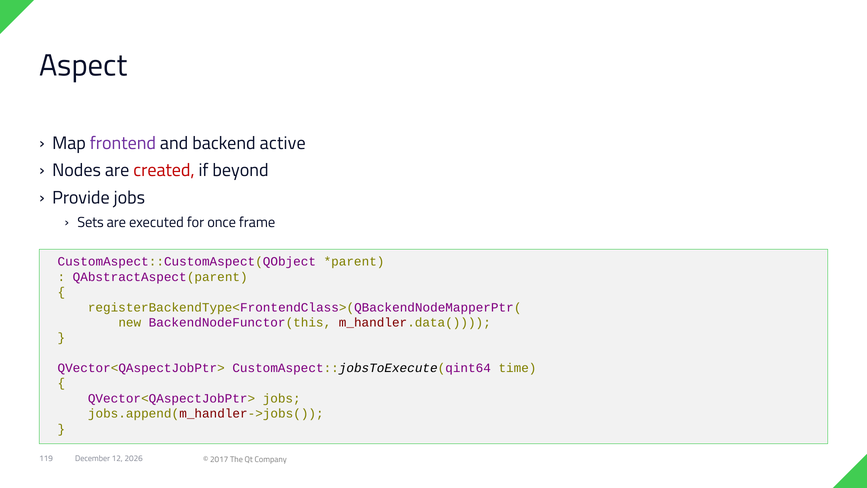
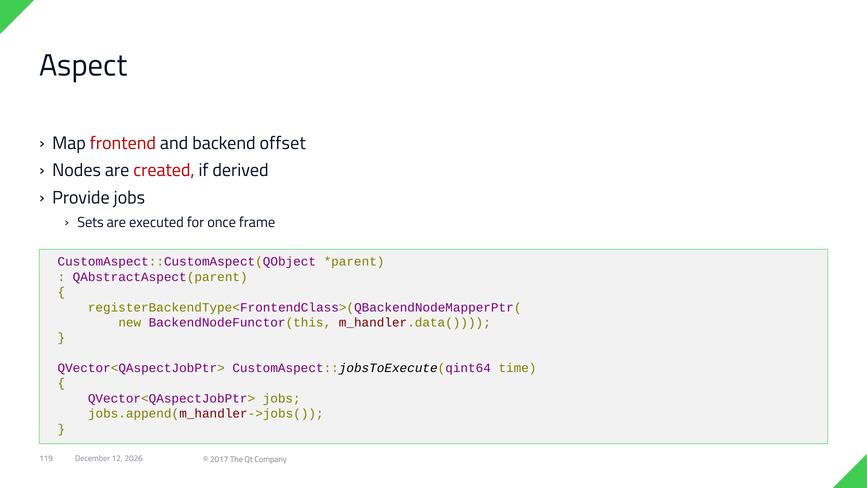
frontend colour: purple -> red (123, 143)
active: active -> offset (283, 143)
beyond: beyond -> derived (241, 170)
